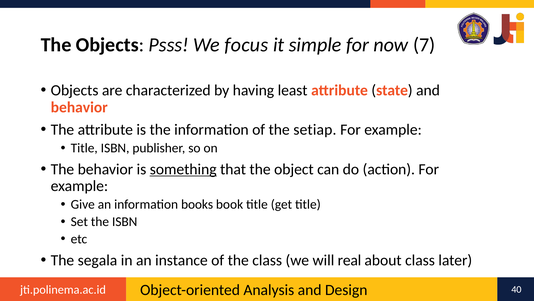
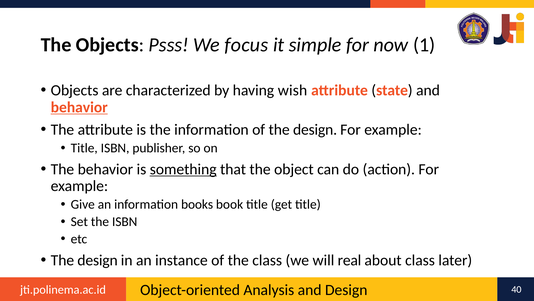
7: 7 -> 1 (424, 45)
least: least -> wish (292, 90)
behavior underline: none -> present (79, 107)
of the setiap: setiap -> design (315, 129)
segala: segala -> design (98, 260)
